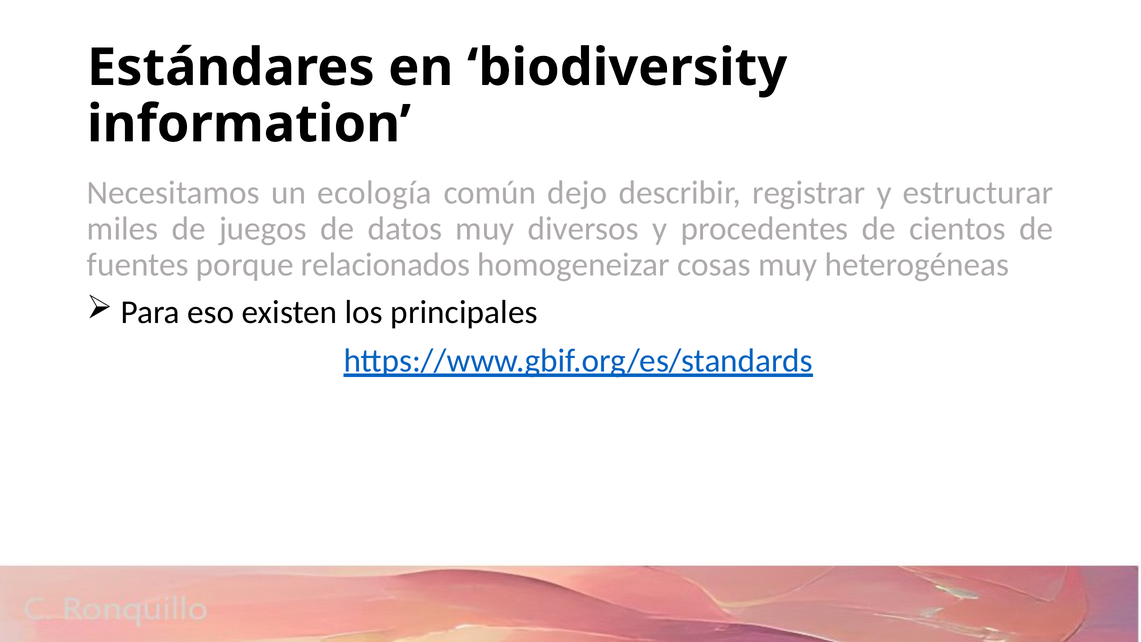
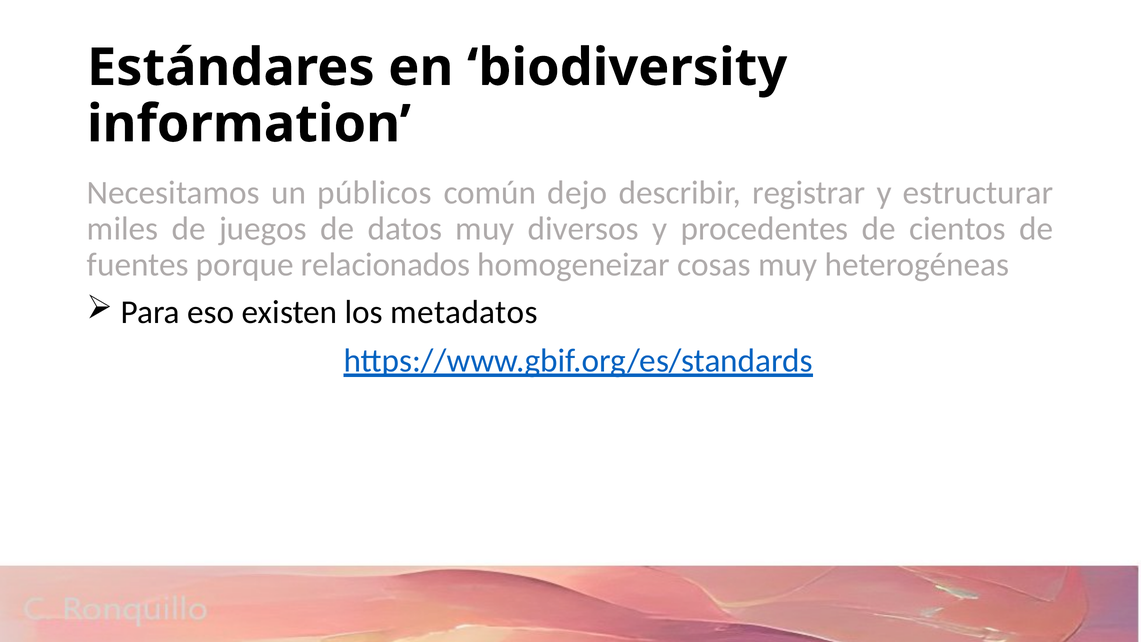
ecología: ecología -> públicos (375, 193)
principales: principales -> metadatos (464, 312)
